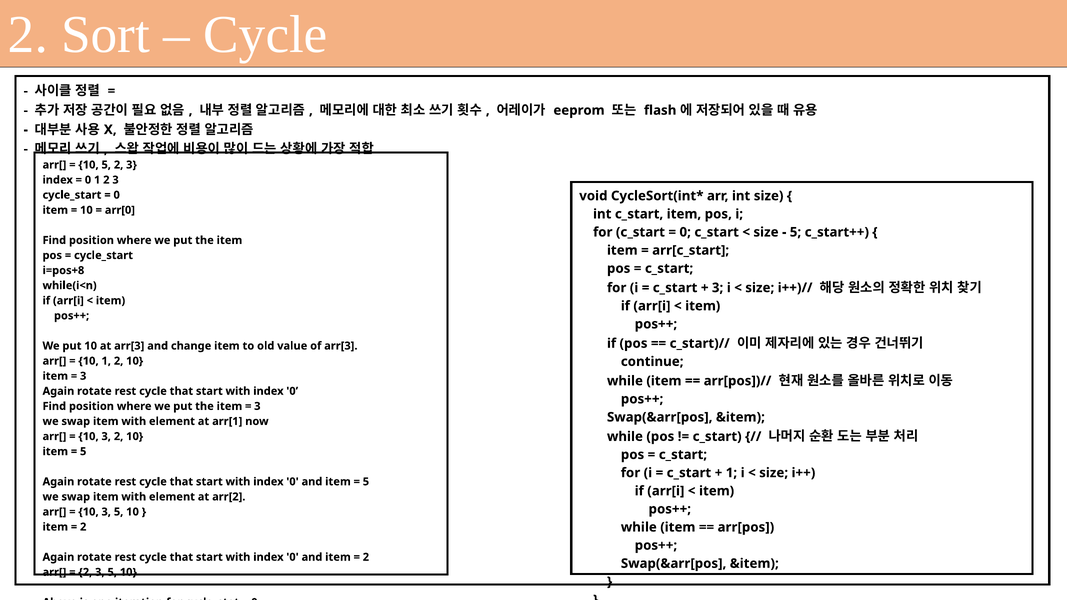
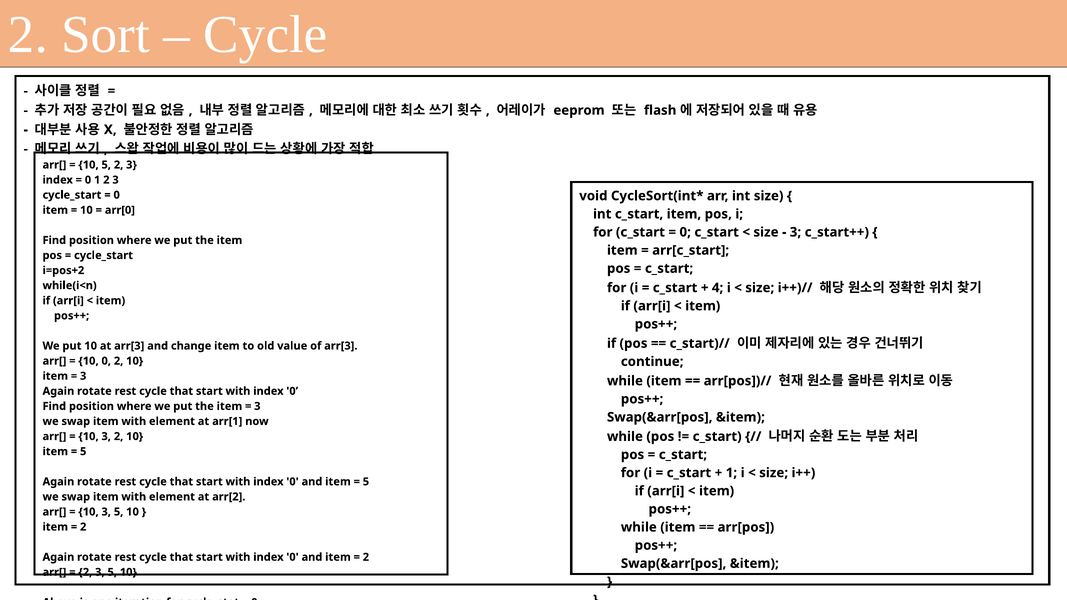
5: 5 -> 3 (795, 232)
i=pos+8: i=pos+8 -> i=pos+2 (63, 271)
3: 3 -> 4 (718, 288)
10 1: 1 -> 0 (106, 361)
